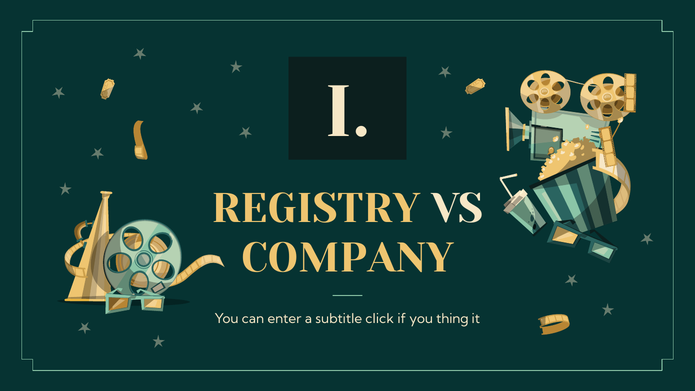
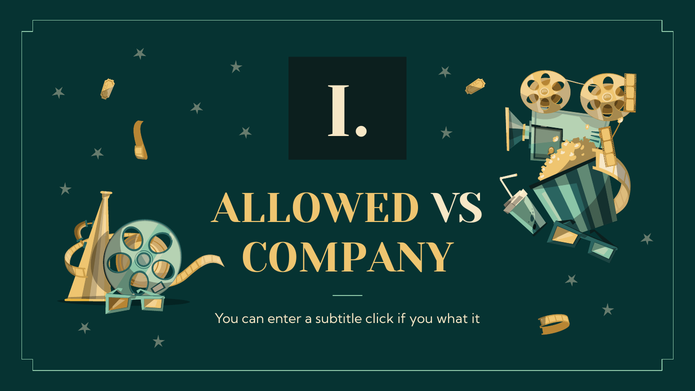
REGISTRY: REGISTRY -> ALLOWED (316, 208)
thing: thing -> what (452, 319)
